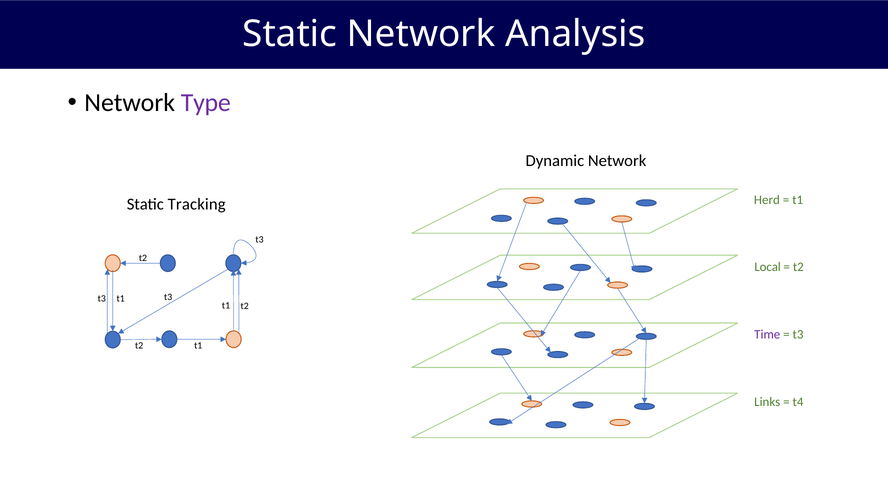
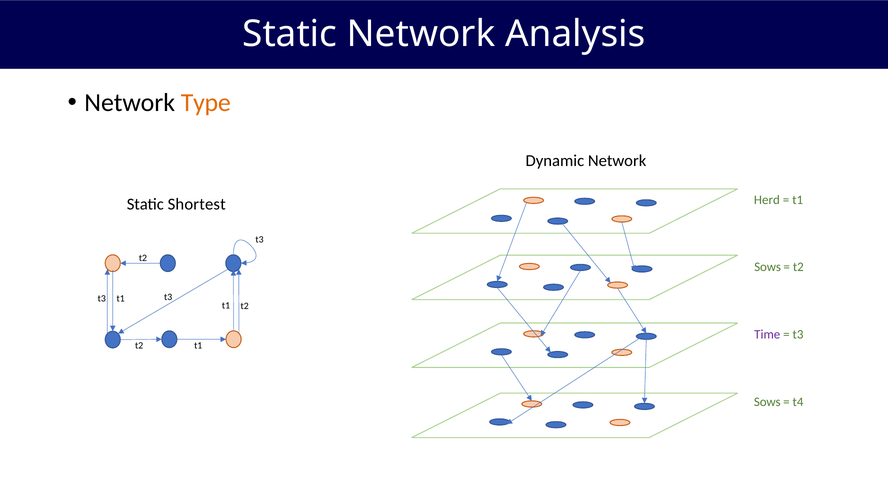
Type colour: purple -> orange (206, 103)
Tracking: Tracking -> Shortest (197, 204)
Local: Local -> Sows (768, 267)
Links: Links -> Sows (767, 402)
